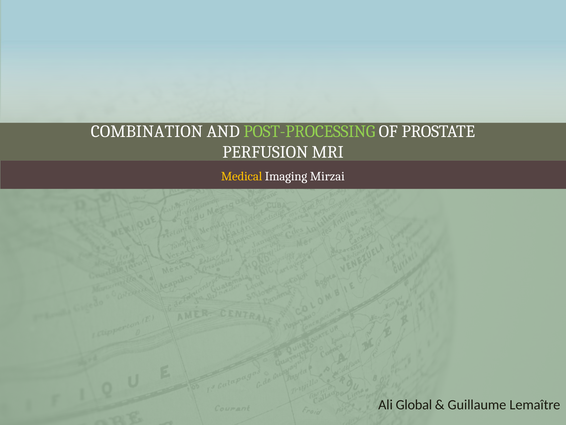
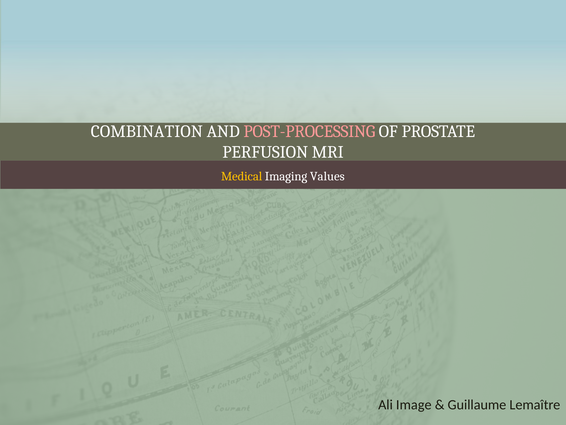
POST-PROCESSING colour: light green -> pink (309, 131)
Mirzai: Mirzai -> Values (327, 176)
Global: Global -> Image (414, 404)
